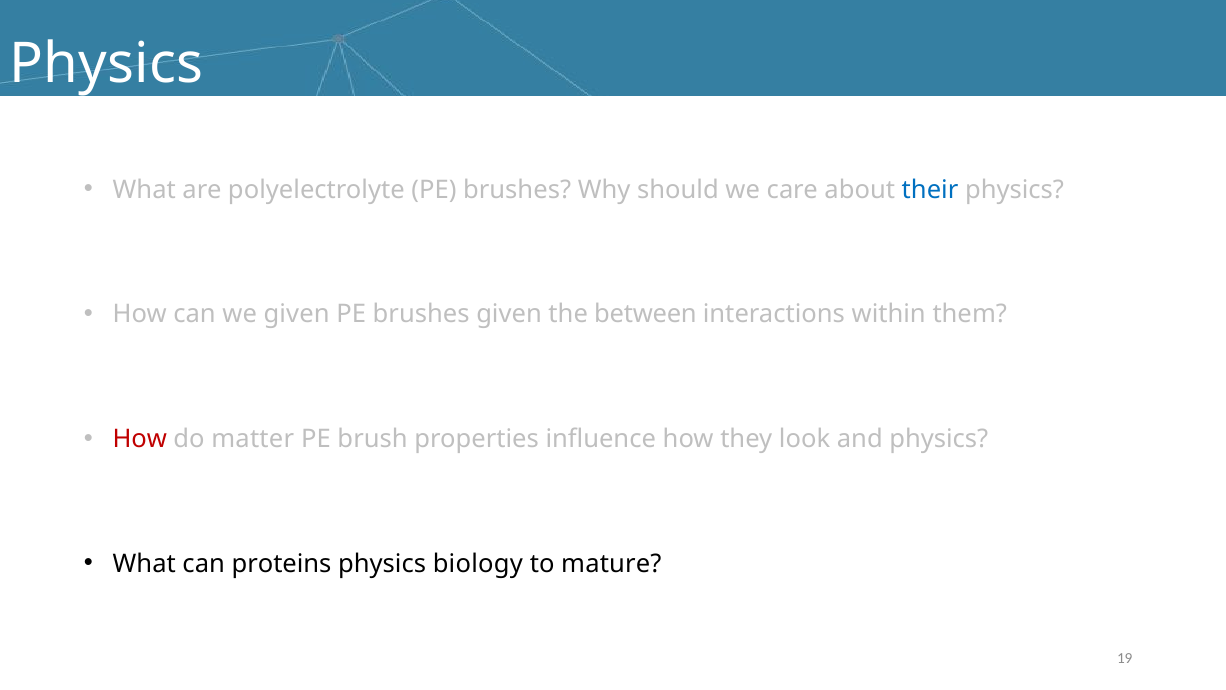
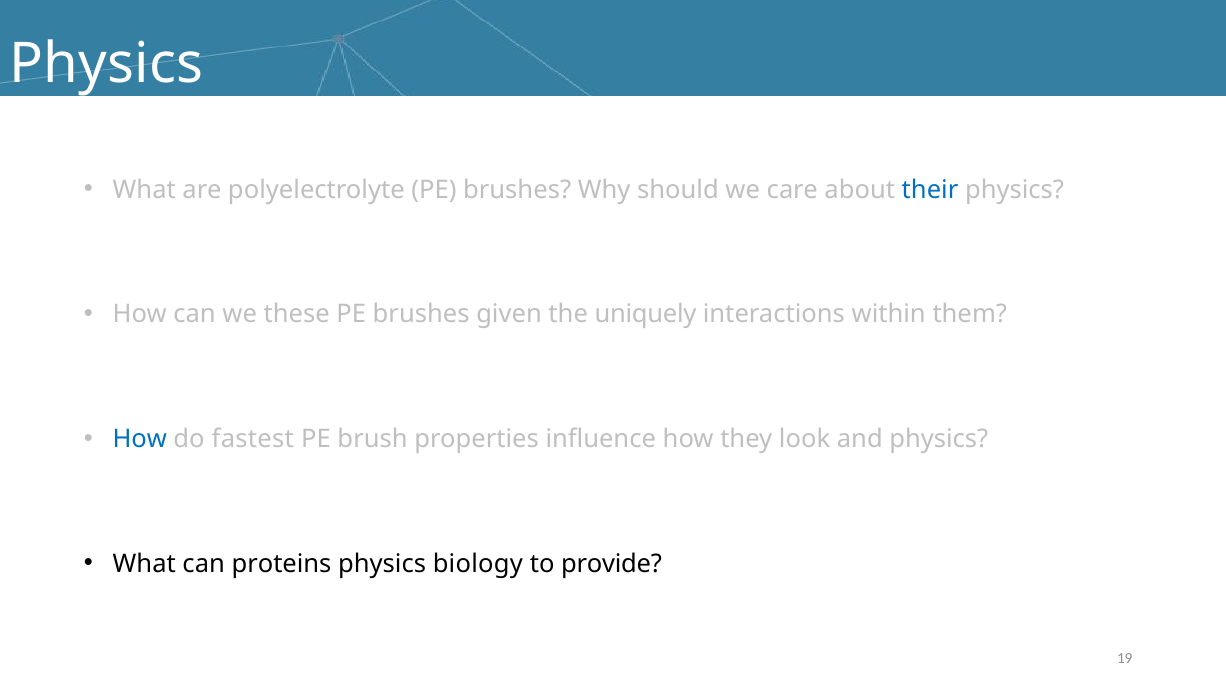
we given: given -> these (297, 314)
between: between -> uniquely (645, 314)
How colour: red -> blue (140, 439)
matter: matter -> fastest (253, 439)
mature: mature -> provide (612, 564)
